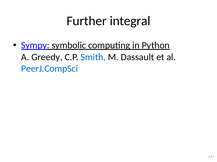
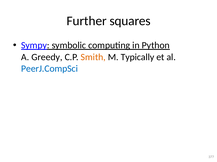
integral: integral -> squares (130, 21)
Smith colour: blue -> orange (93, 57)
Dassault: Dassault -> Typically (138, 57)
